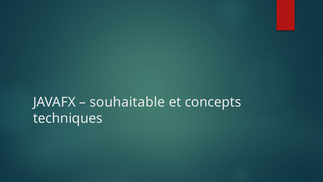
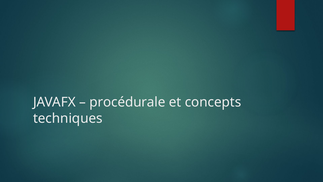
souhaitable: souhaitable -> procédurale (127, 102)
